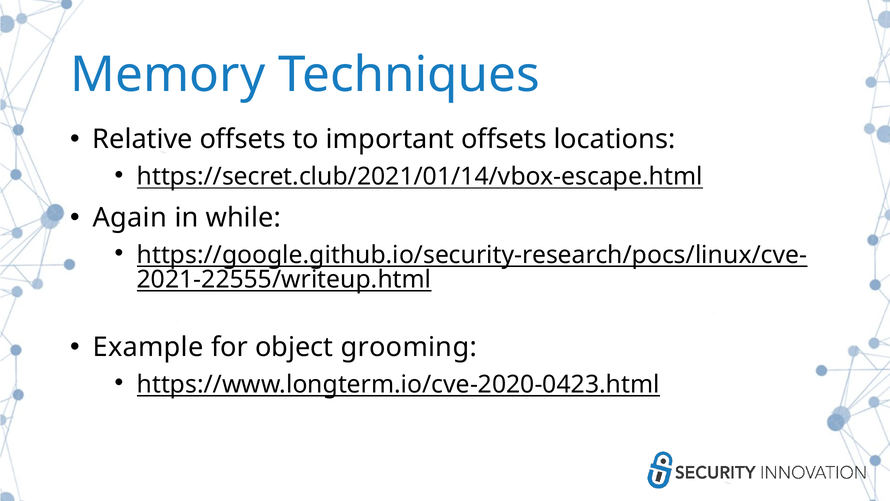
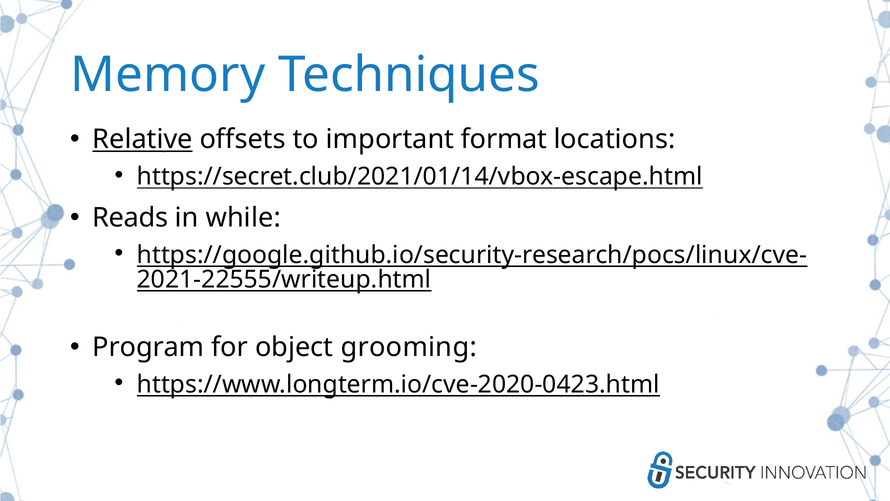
Relative underline: none -> present (142, 139)
important offsets: offsets -> format (504, 139)
Again: Again -> Reads (130, 218)
Example: Example -> Program (148, 347)
